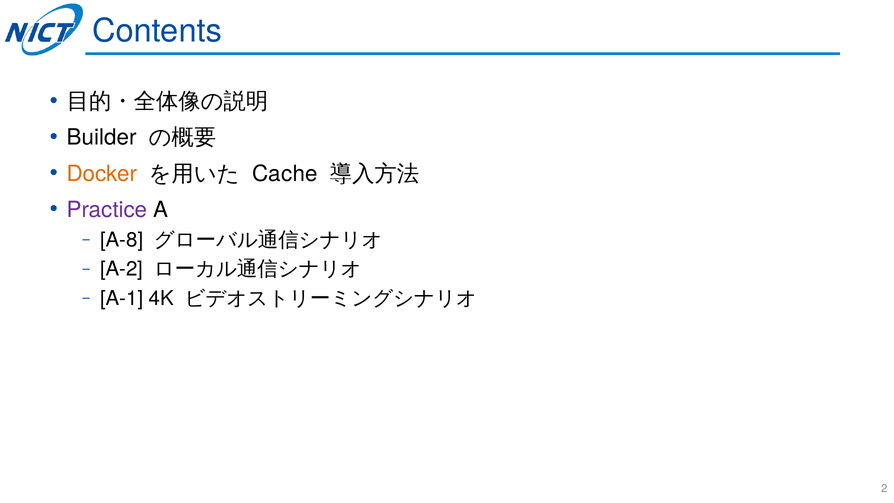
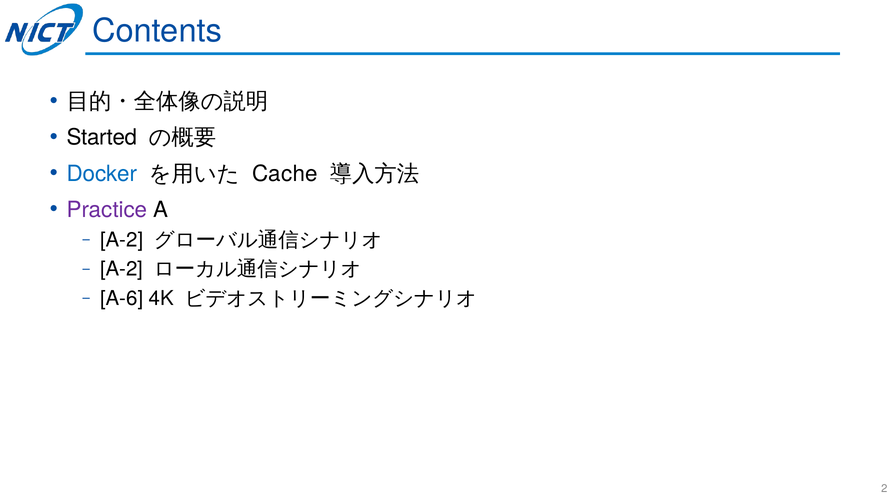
Builder: Builder -> Started (102, 137)
Docker colour: orange -> blue (102, 174)
A-8: A-8 -> A-2 (122, 240)
A-1: A-1 -> A-6 (122, 298)
